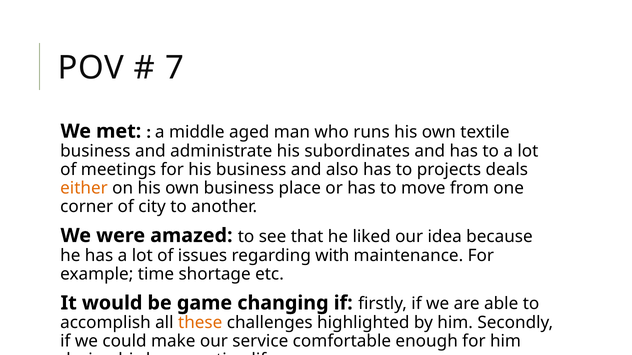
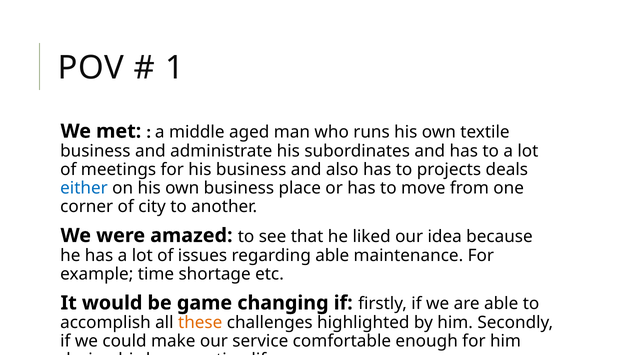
7: 7 -> 1 (174, 68)
either colour: orange -> blue (84, 188)
regarding with: with -> able (332, 256)
